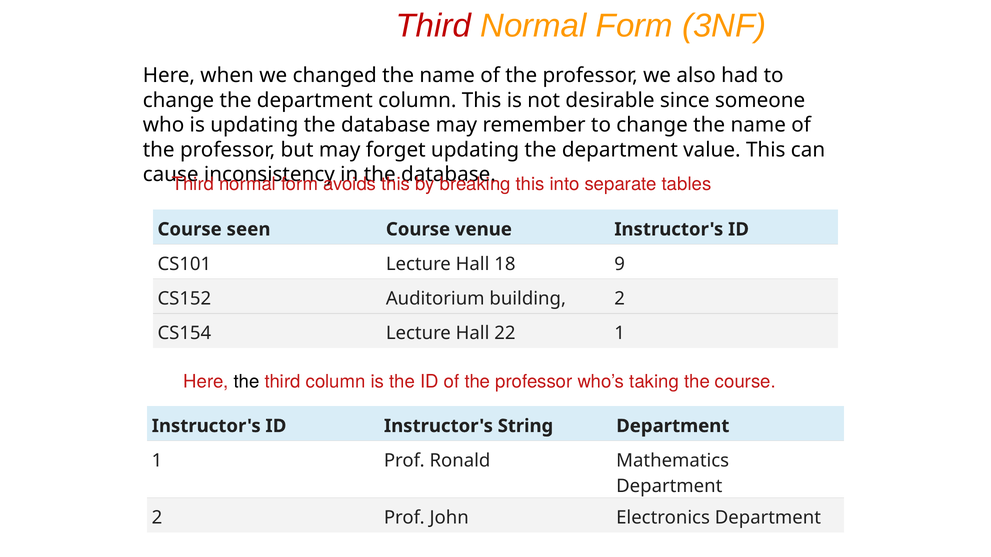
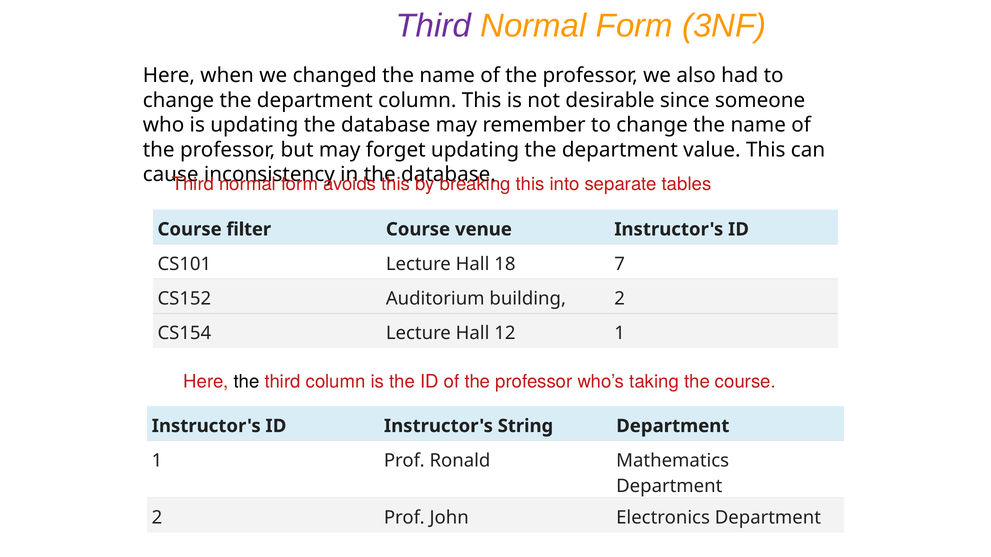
Third colour: red -> purple (433, 26)
seen: seen -> filter (249, 229)
9: 9 -> 7 (620, 264)
22: 22 -> 12 (505, 334)
